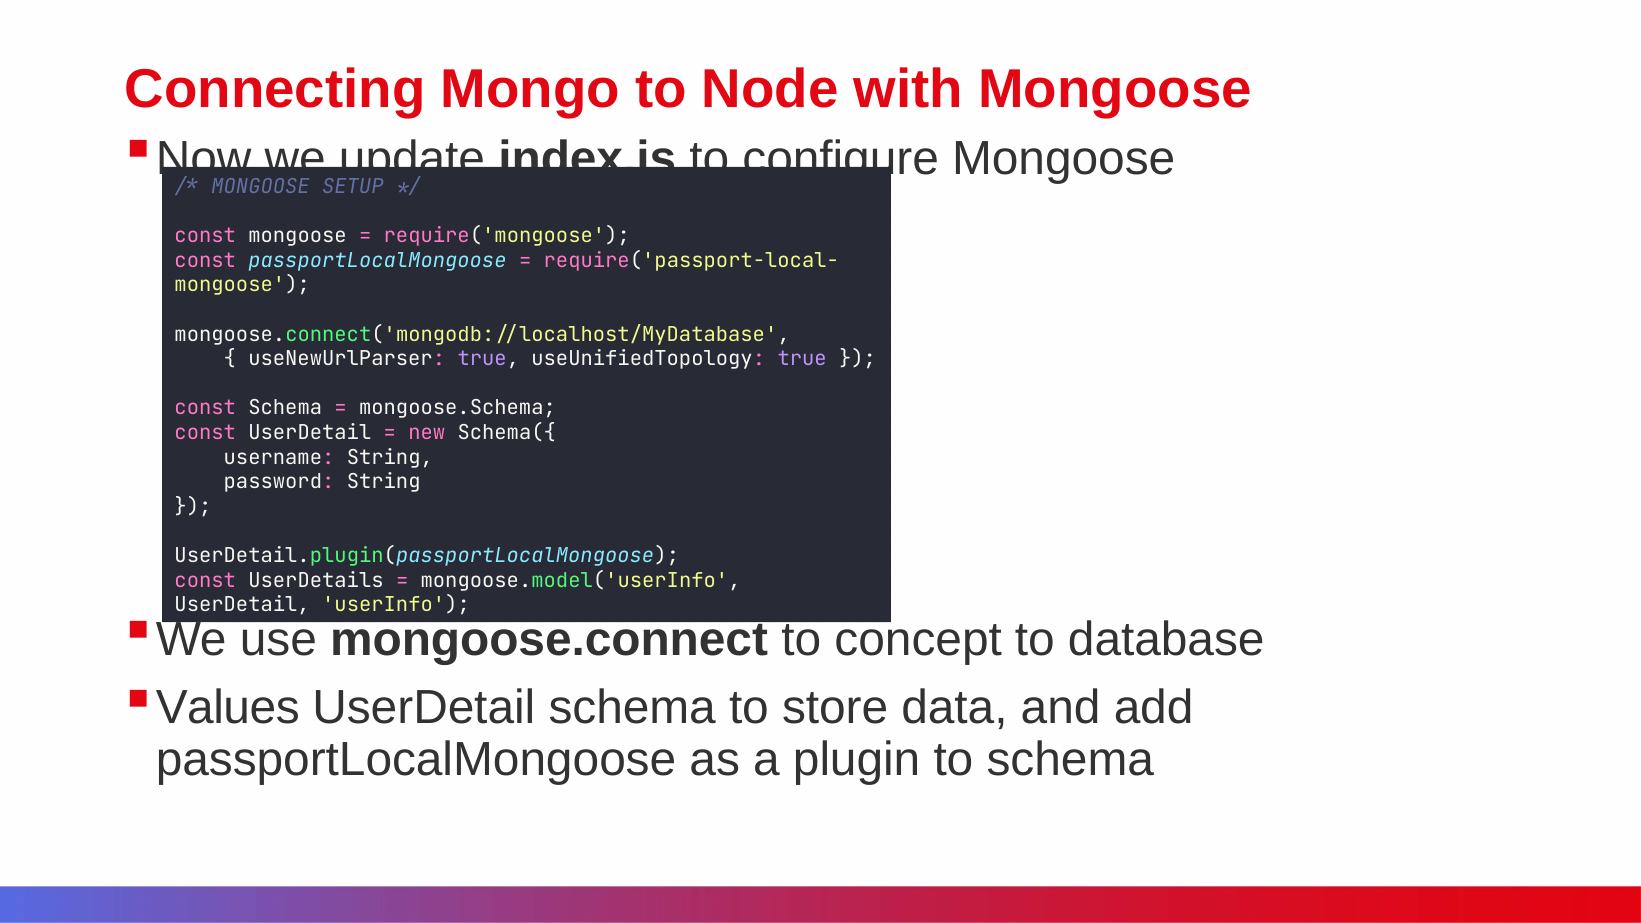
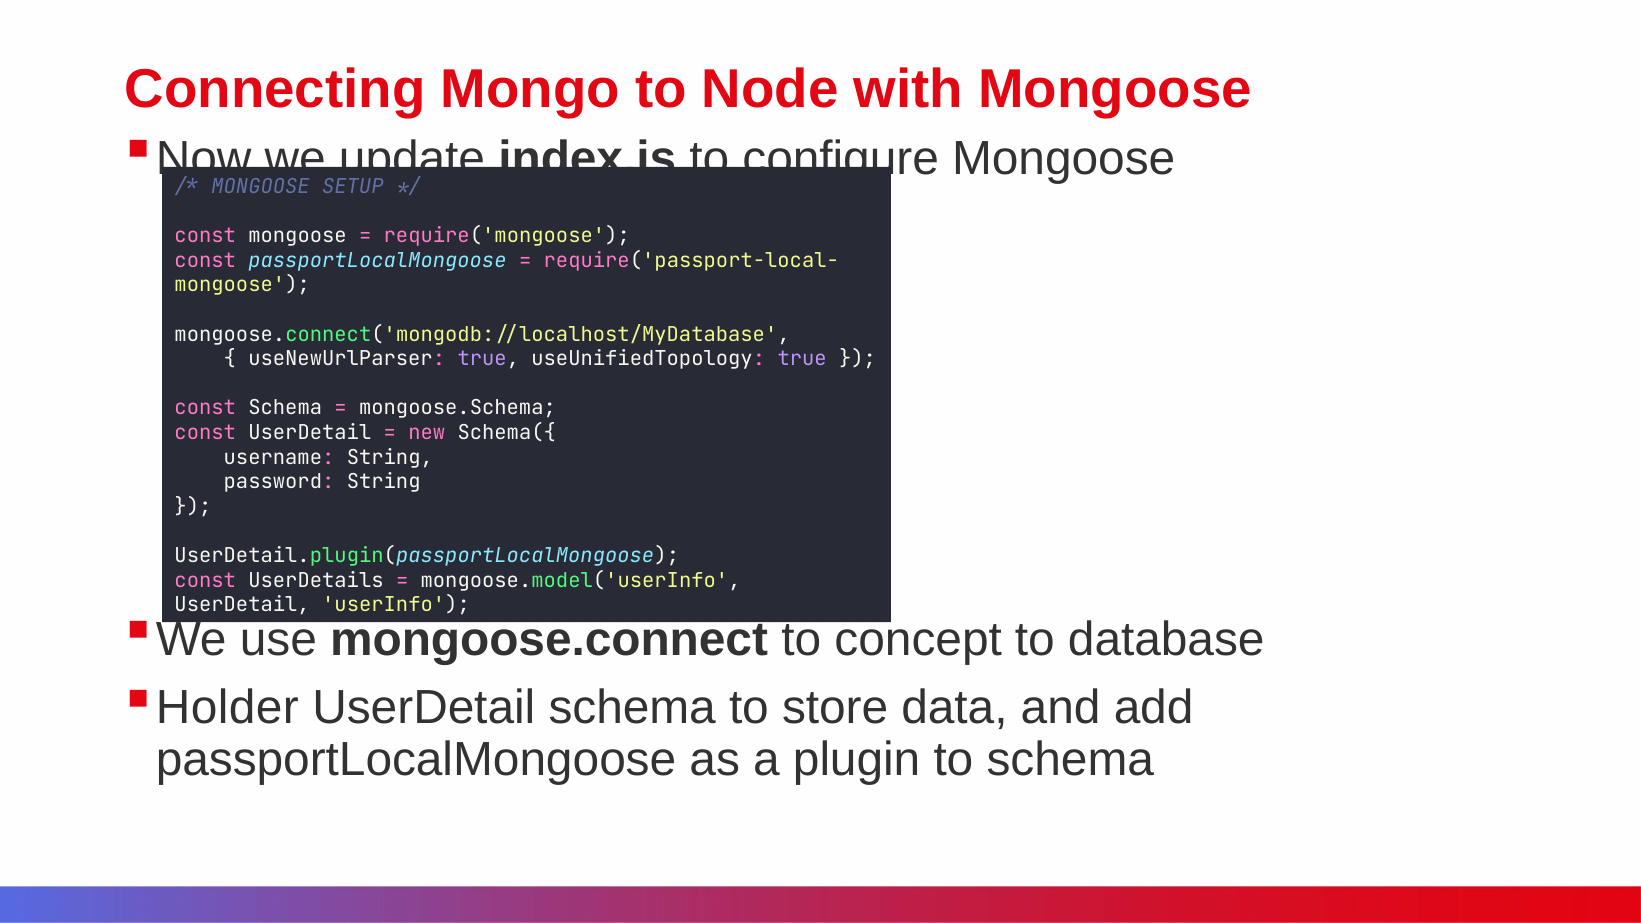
Values: Values -> Holder (227, 708)
